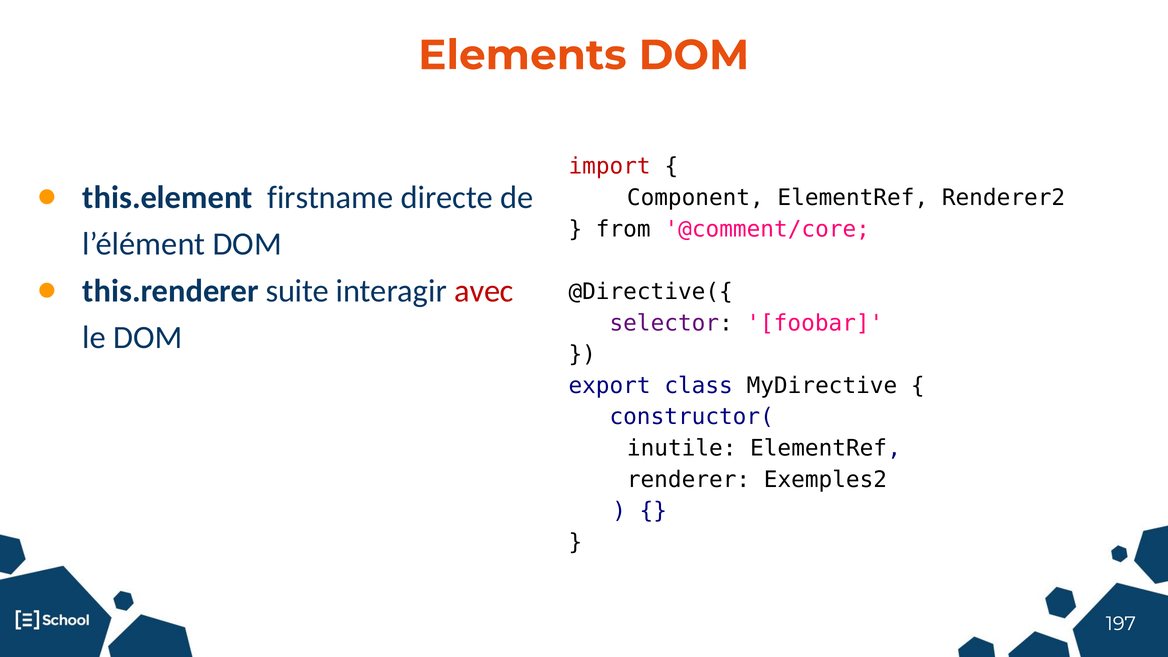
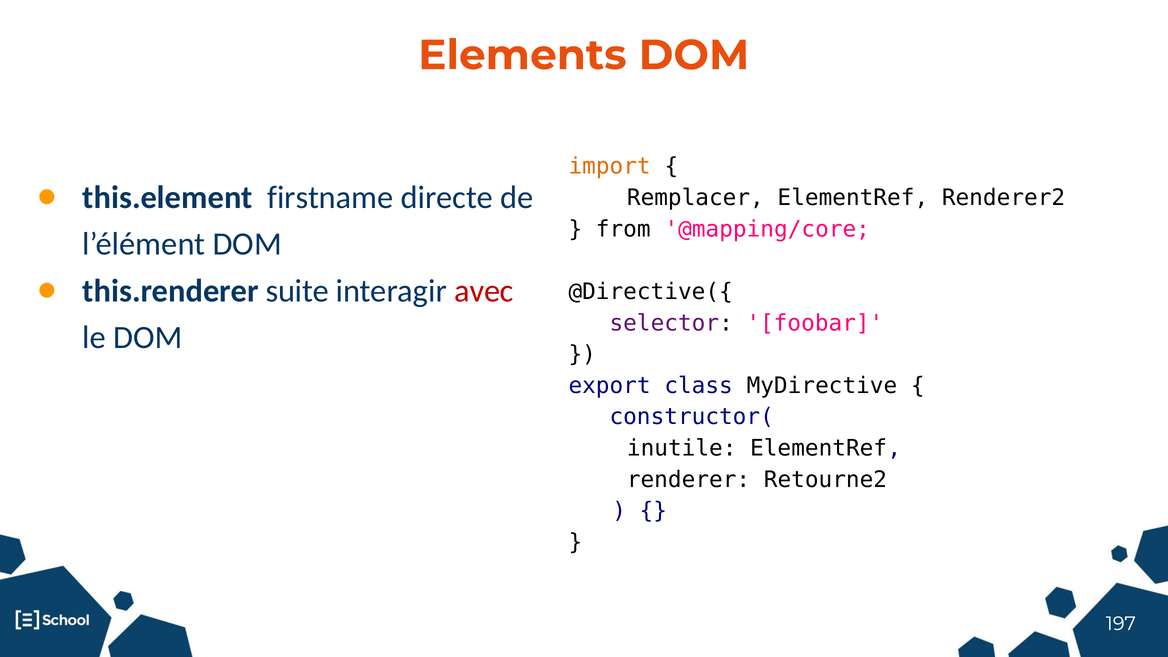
import colour: red -> orange (610, 166)
Component: Component -> Remplacer (695, 198)
@comment/core: @comment/core -> @mapping/core (767, 229)
Exemples2: Exemples2 -> Retourne2 (825, 480)
